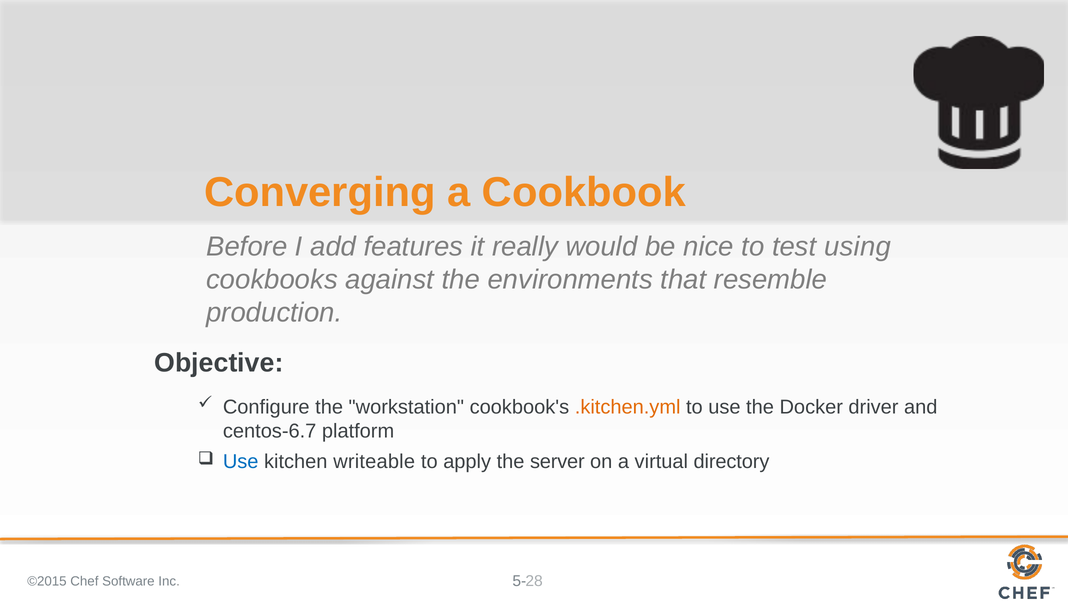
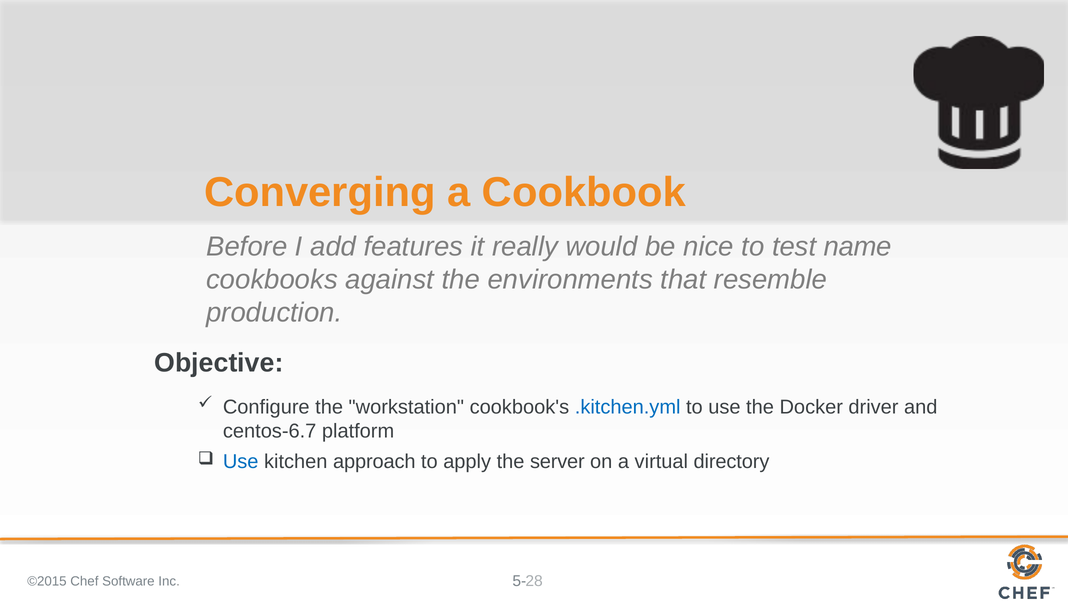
using: using -> name (858, 247)
.kitchen.yml colour: orange -> blue (628, 407)
writeable: writeable -> approach (374, 462)
